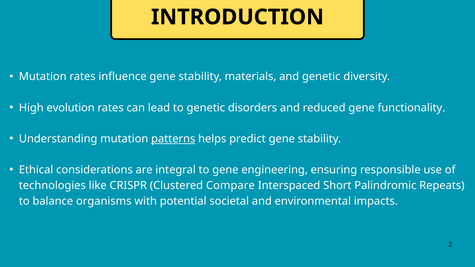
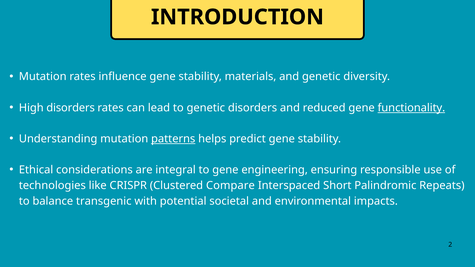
High evolution: evolution -> disorders (71, 108)
functionality underline: none -> present (411, 108)
organisms: organisms -> transgenic (104, 201)
